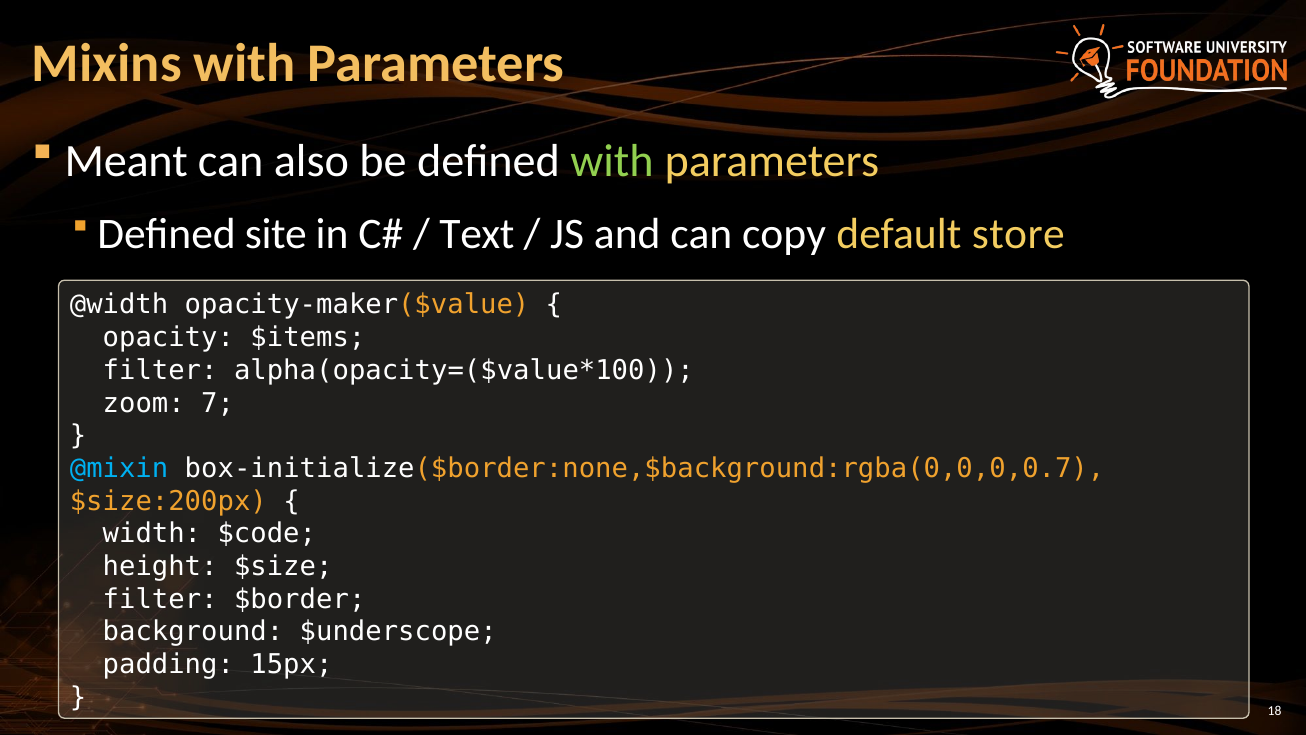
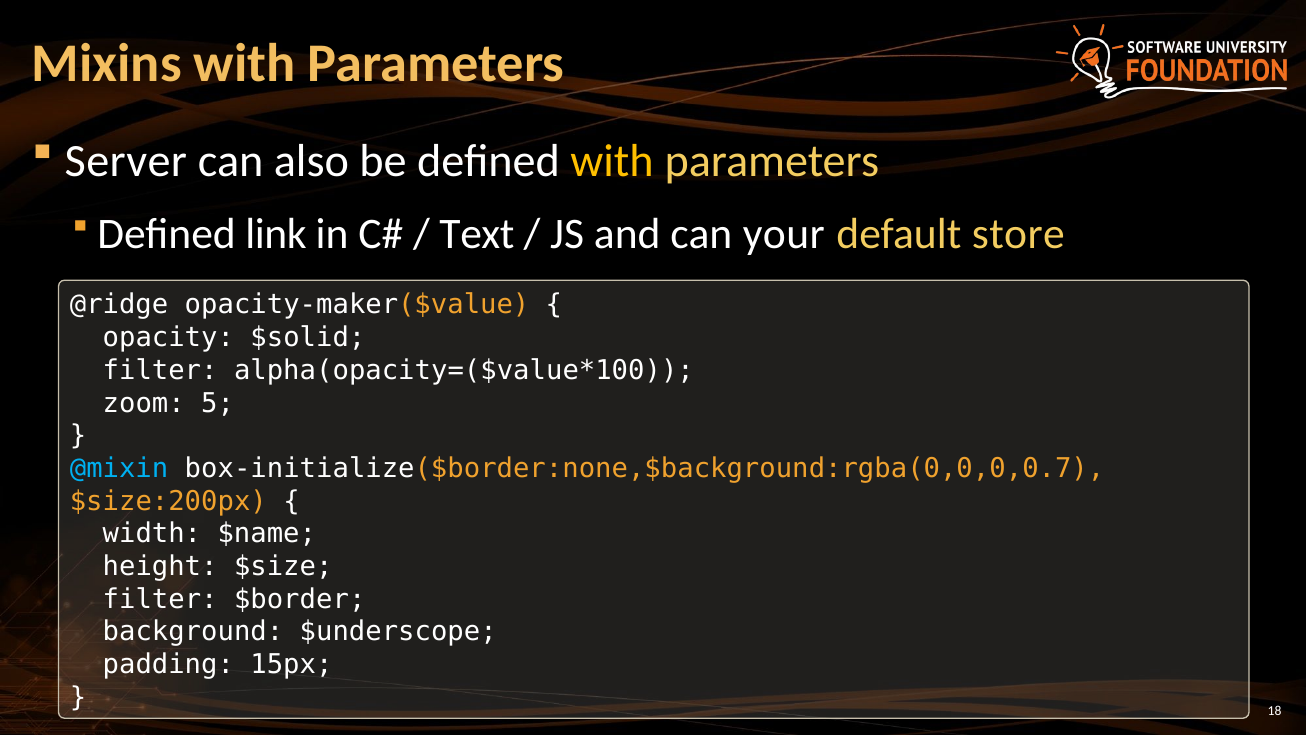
Meant: Meant -> Server (126, 161)
with colour: light green -> yellow (612, 161)
site: site -> link (276, 234)
copy: copy -> your (784, 234)
@width: @width -> @ridge (119, 305)
$items: $items -> $solid (308, 338)
7: 7 -> 5 (218, 403)
$code: $code -> $name (267, 534)
